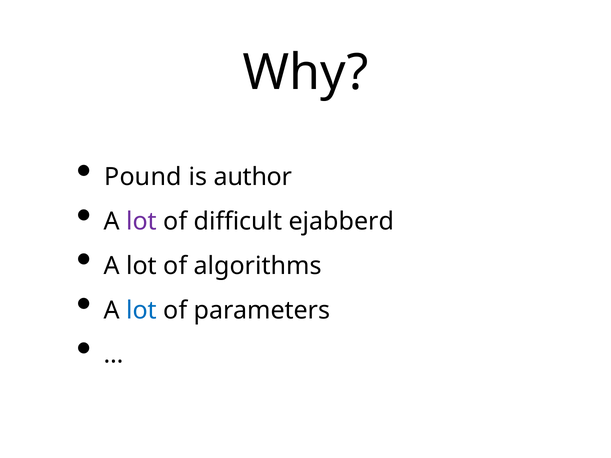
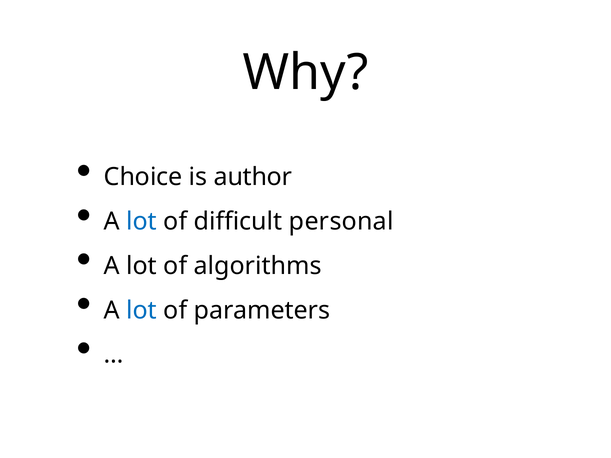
Pound: Pound -> Choice (143, 177)
lot colour: purple -> blue (142, 222)
ejabberd: ejabberd -> personal (341, 222)
